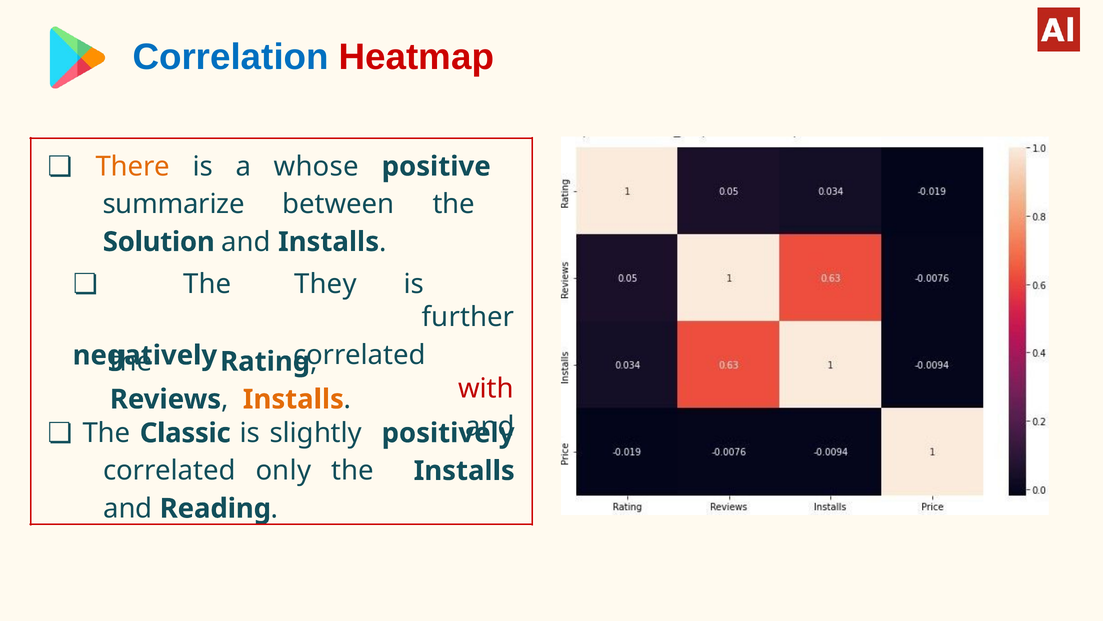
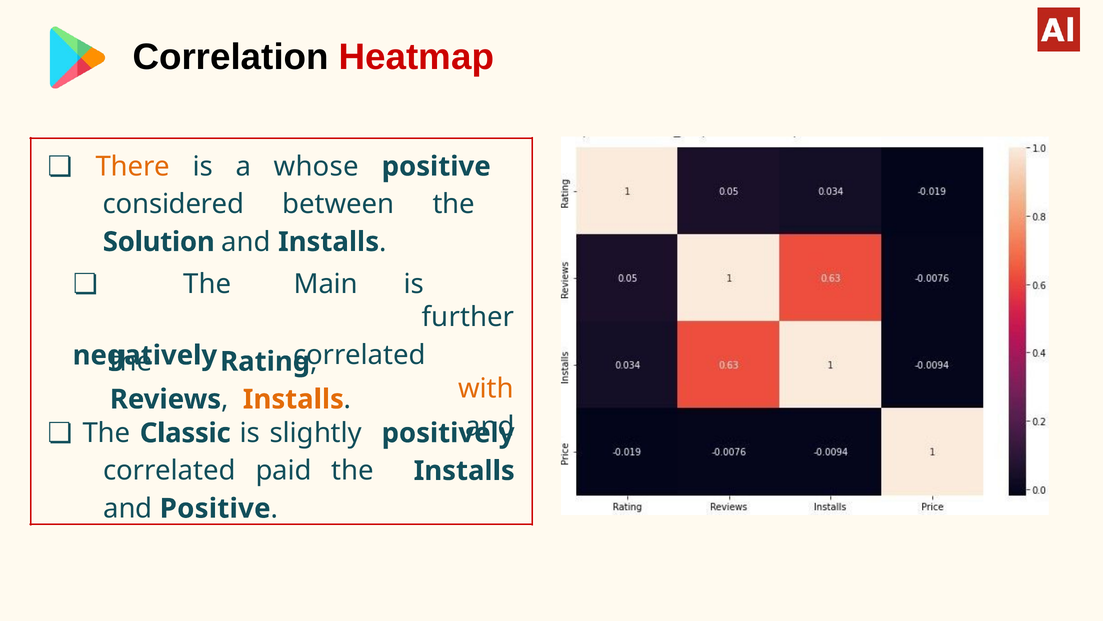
Correlation colour: blue -> black (231, 57)
summarize: summarize -> considered (174, 204)
They: They -> Main (326, 284)
with colour: red -> orange (486, 388)
only: only -> paid (284, 470)
and Reading: Reading -> Positive (215, 508)
